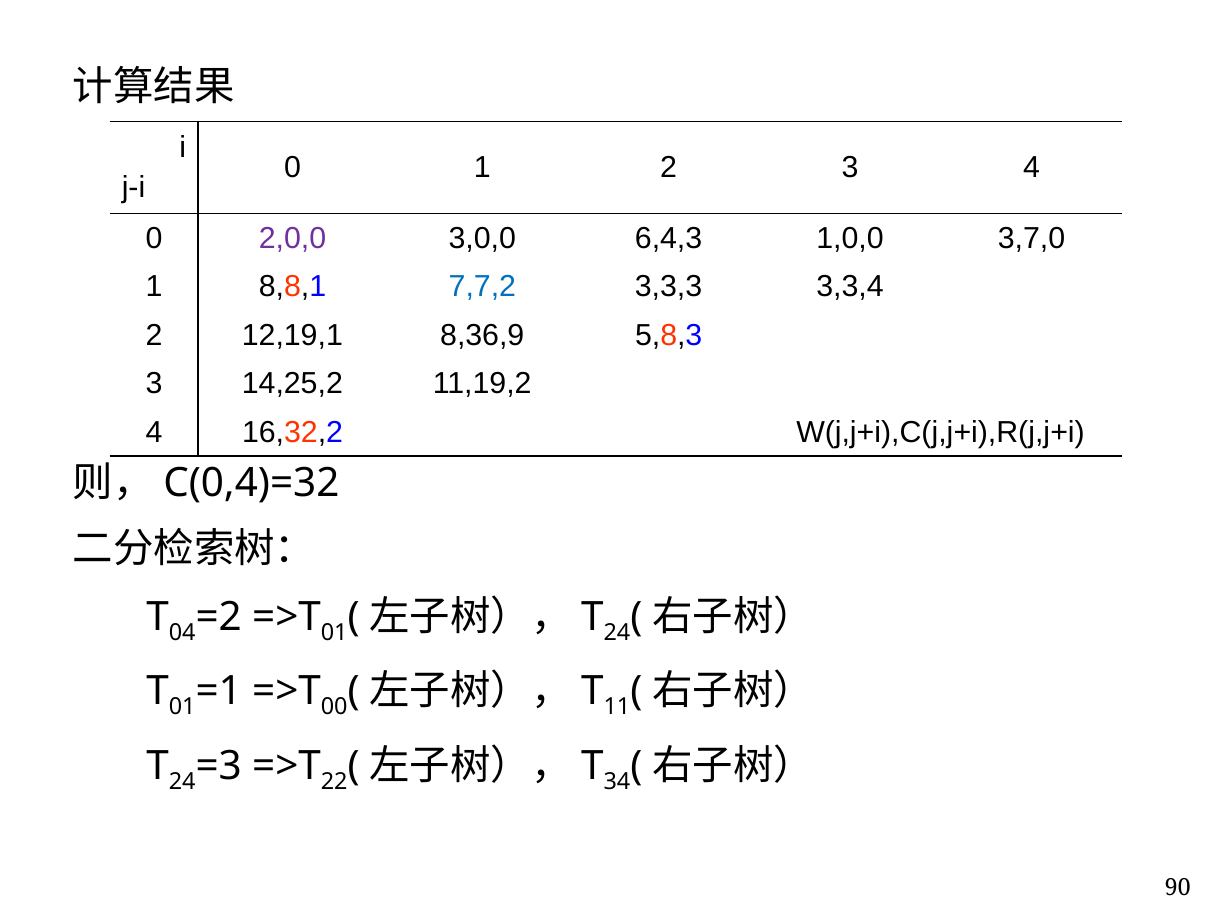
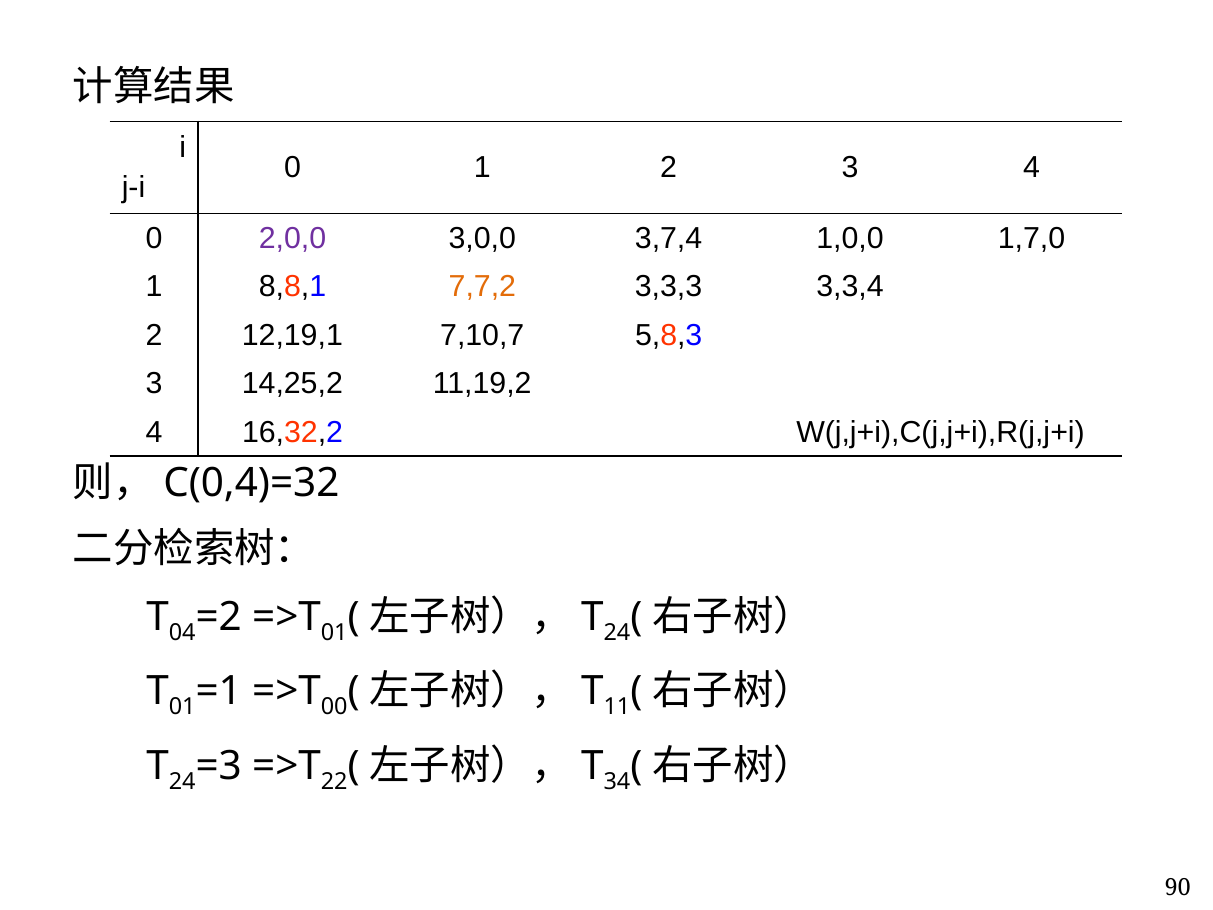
6,4,3: 6,4,3 -> 3,7,4 (669, 238)
3,7,0: 3,7,0 -> 1,7,0 (1031, 238)
7,7,2 colour: blue -> orange (482, 287)
8,36,9: 8,36,9 -> 7,10,7 (482, 335)
